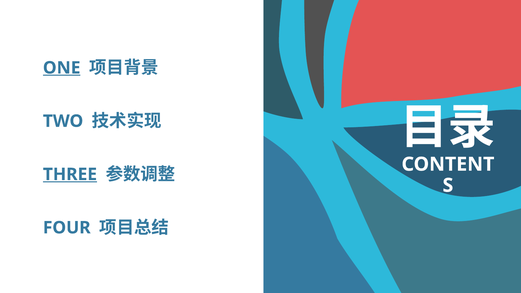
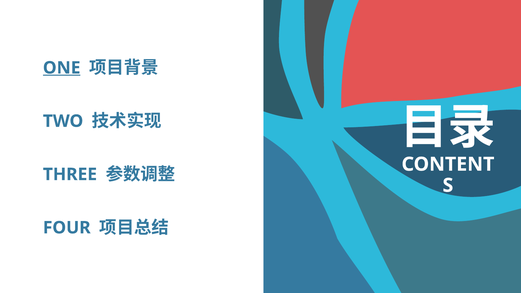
THREE underline: present -> none (70, 174)
